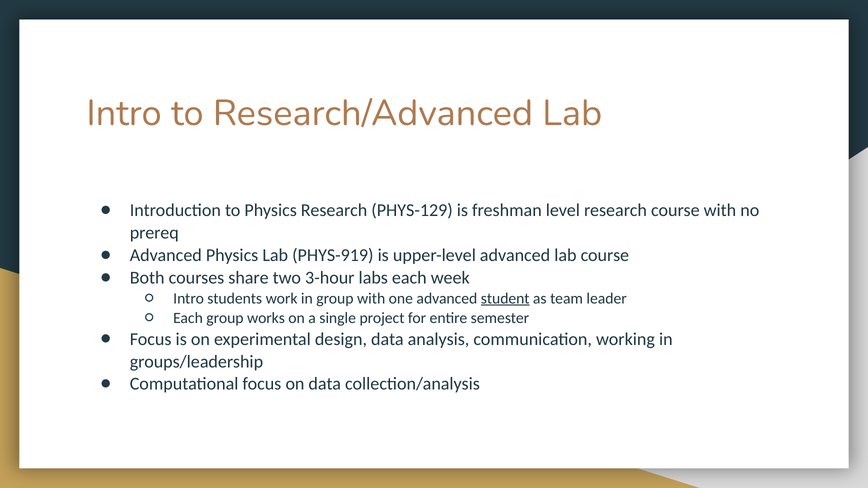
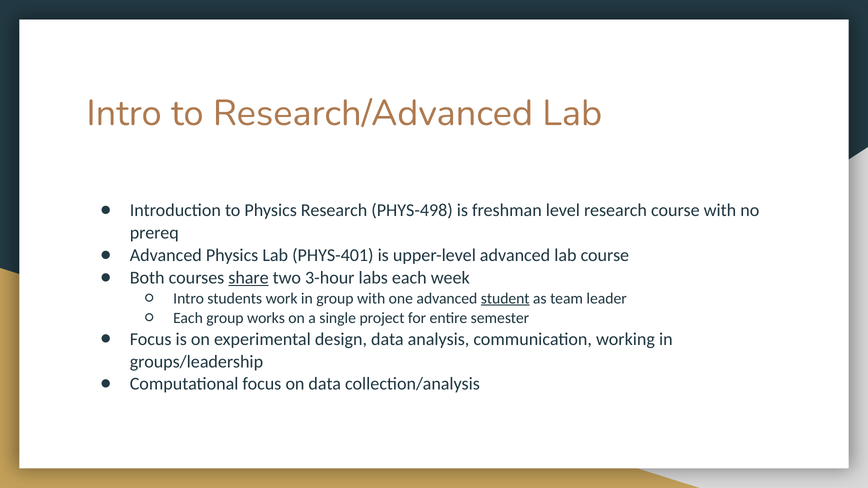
PHYS-129: PHYS-129 -> PHYS-498 (412, 211)
PHYS-919: PHYS-919 -> PHYS-401 (333, 255)
share underline: none -> present (249, 278)
